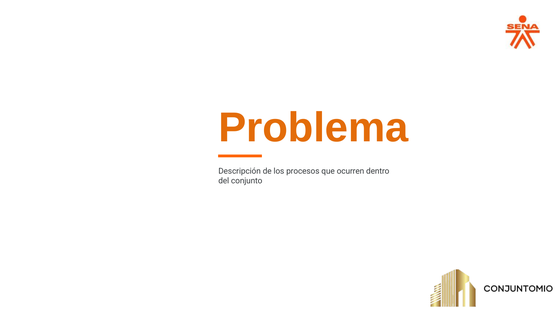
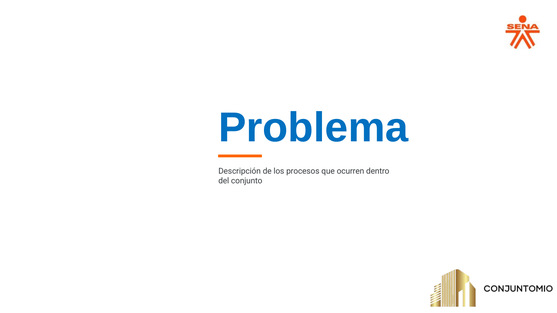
Problema colour: orange -> blue (313, 128)
